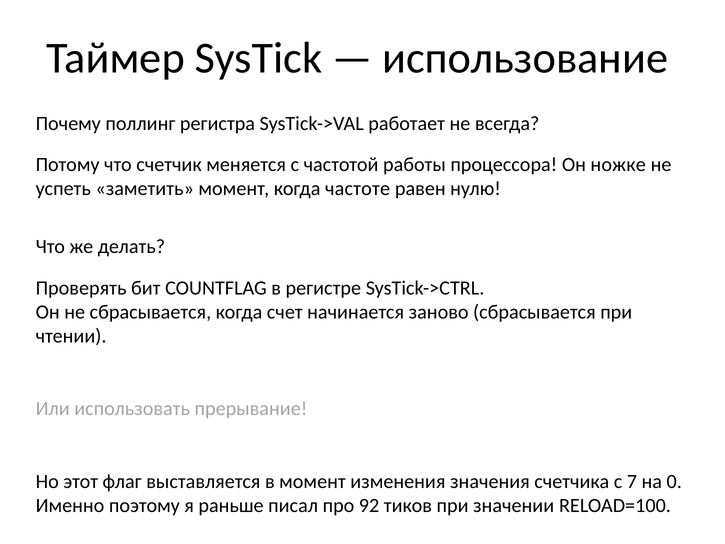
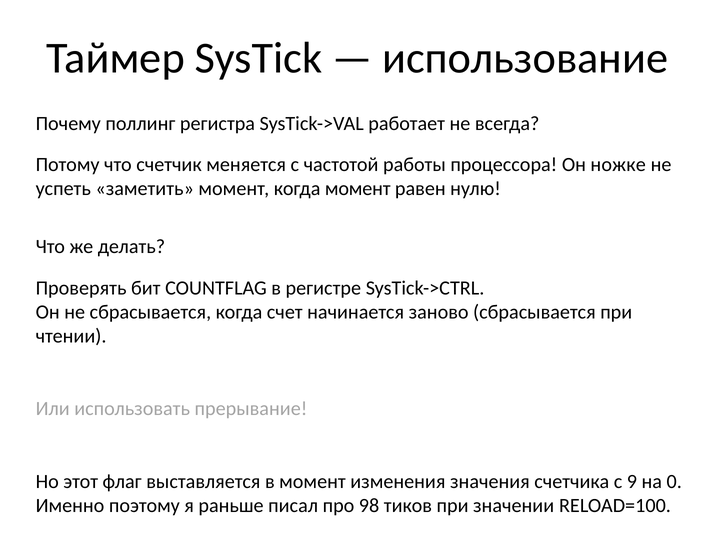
когда частоте: частоте -> момент (358, 189)
7: 7 -> 9 (632, 481)
92: 92 -> 98 (369, 505)
